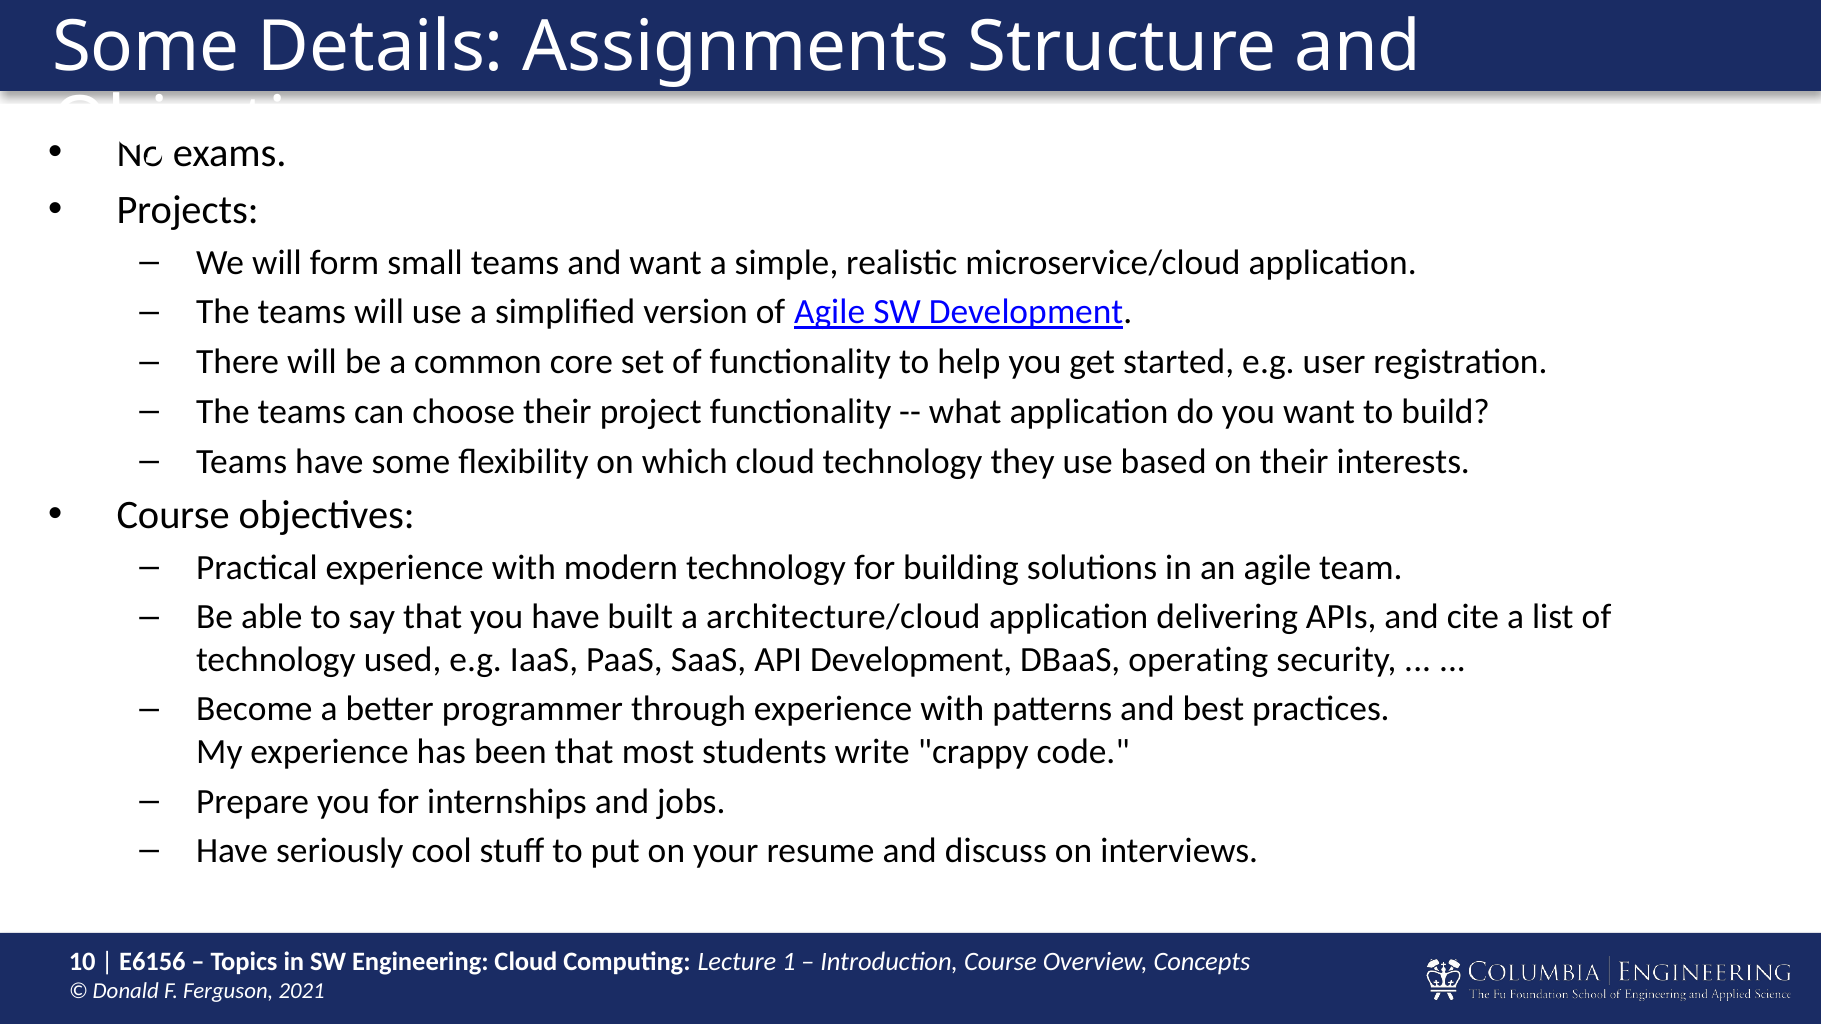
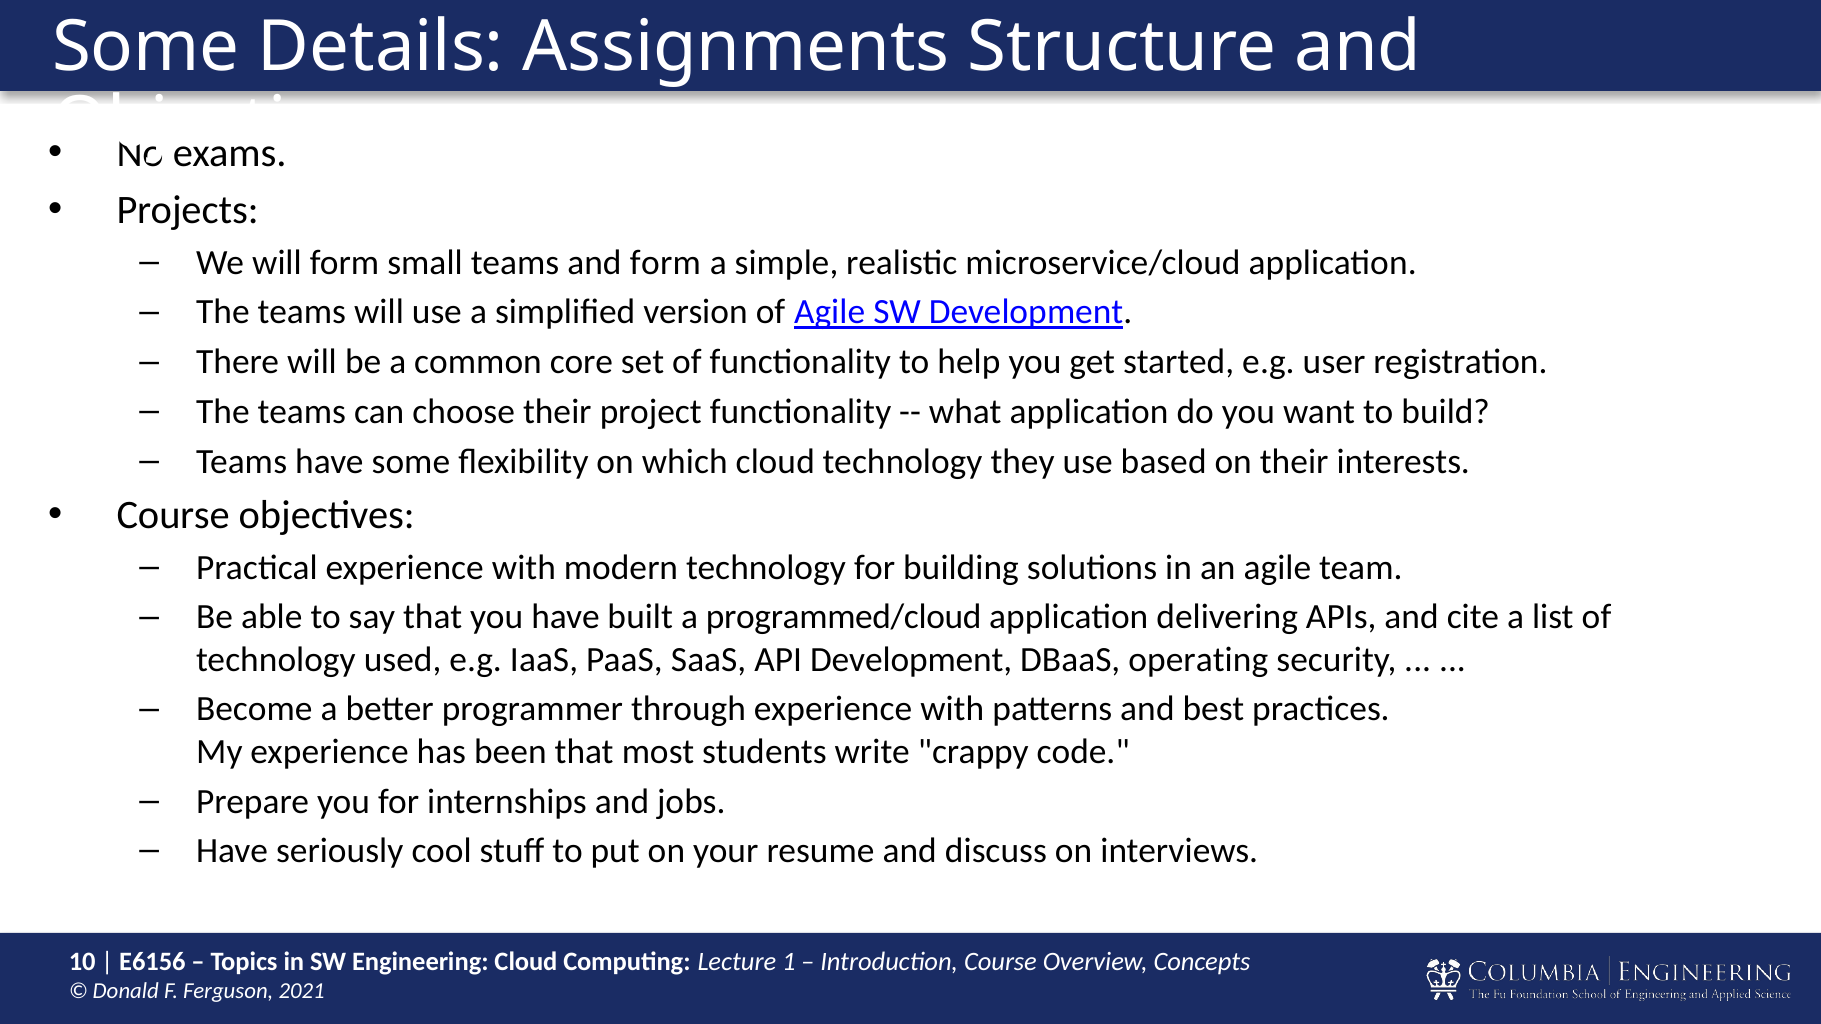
and want: want -> form (665, 263)
architecture/cloud: architecture/cloud -> programmed/cloud (844, 617)
